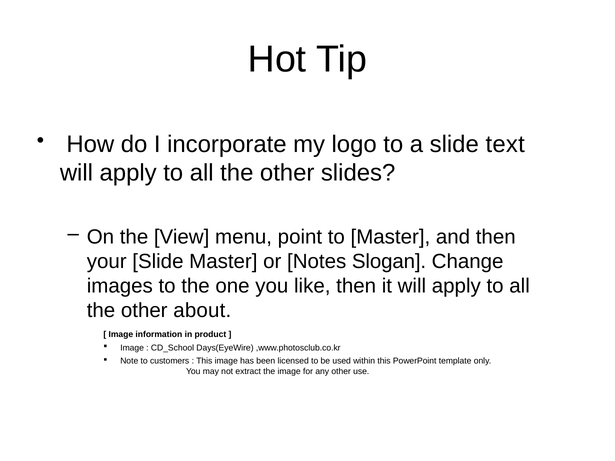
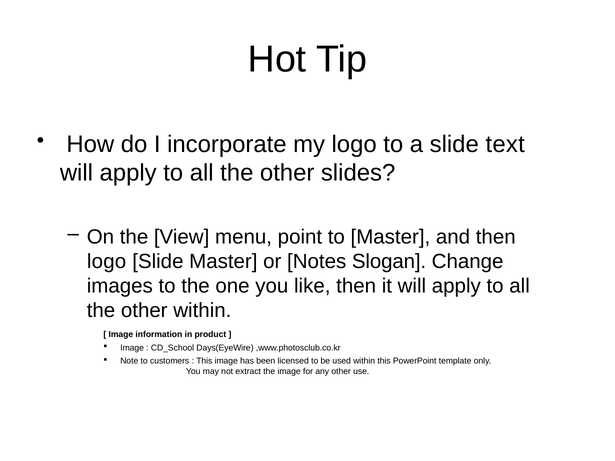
your: your -> logo (107, 262)
other about: about -> within (202, 311)
